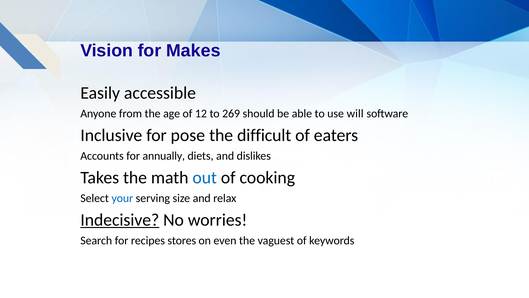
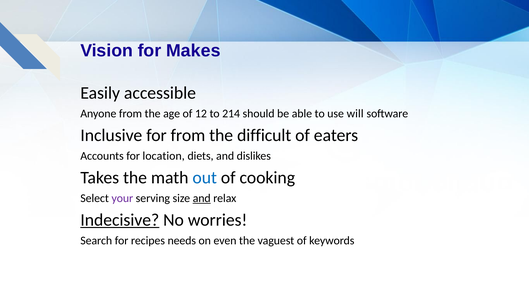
269: 269 -> 214 (231, 114)
for pose: pose -> from (188, 135)
annually: annually -> location (164, 156)
your colour: blue -> purple (122, 198)
and underline: none -> present (202, 198)
stores: stores -> needs (182, 240)
